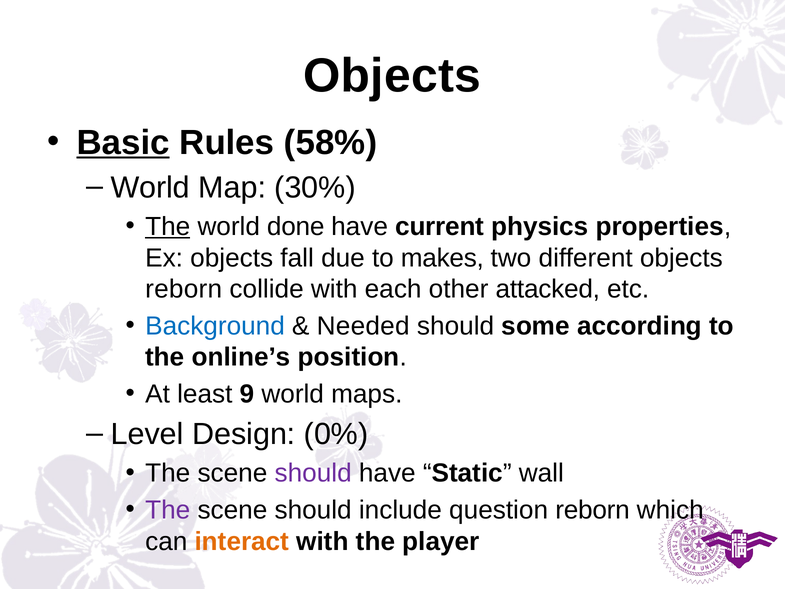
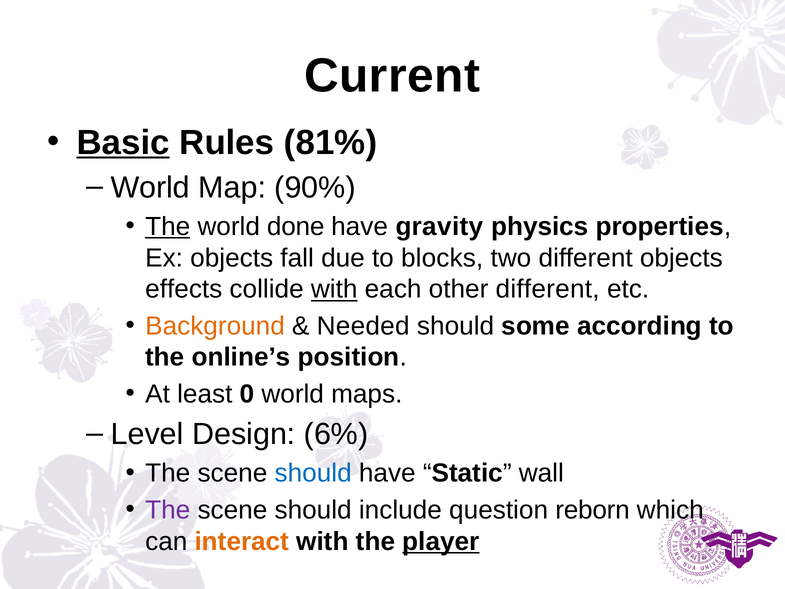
Objects: Objects -> Current (392, 76)
58%: 58% -> 81% (331, 142)
30%: 30% -> 90% (315, 187)
current: current -> gravity (439, 226)
makes: makes -> blocks (442, 258)
reborn: reborn -> effects (184, 289)
with underline: none -> present (334, 289)
other attacked: attacked -> different (548, 289)
Background colour: blue -> orange (215, 326)
9: 9 -> 0 (247, 394)
0%: 0% -> 6% (336, 434)
should colour: purple -> blue (313, 473)
player underline: none -> present (441, 541)
